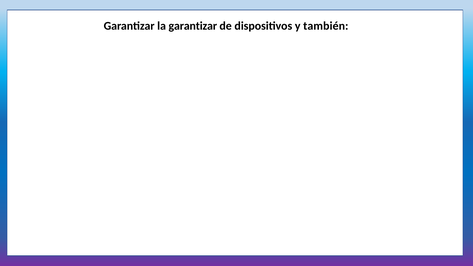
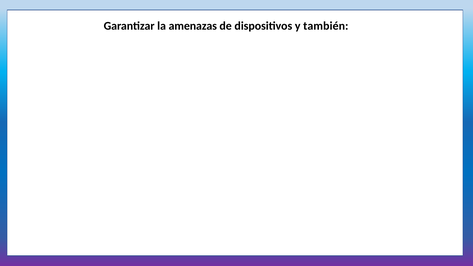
la garantizar: garantizar -> amenazas (193, 26)
